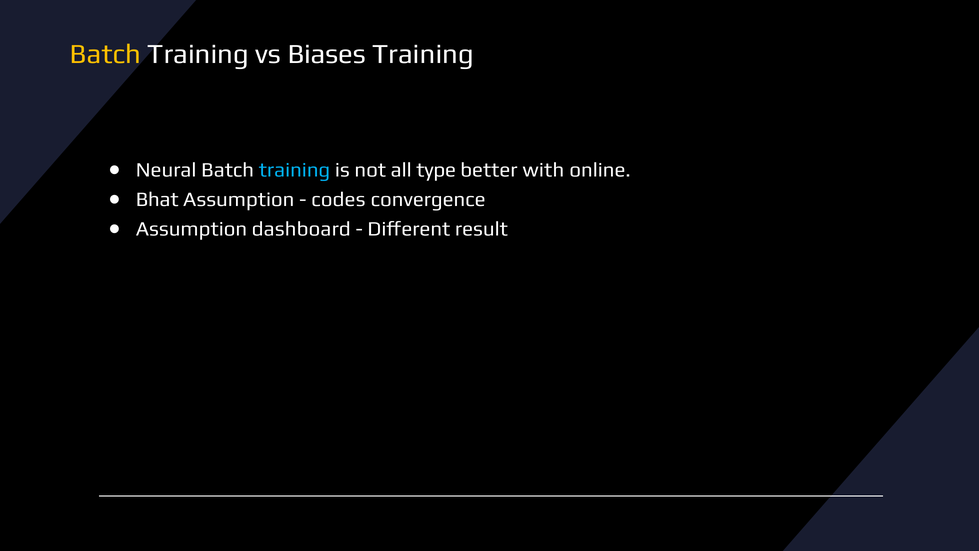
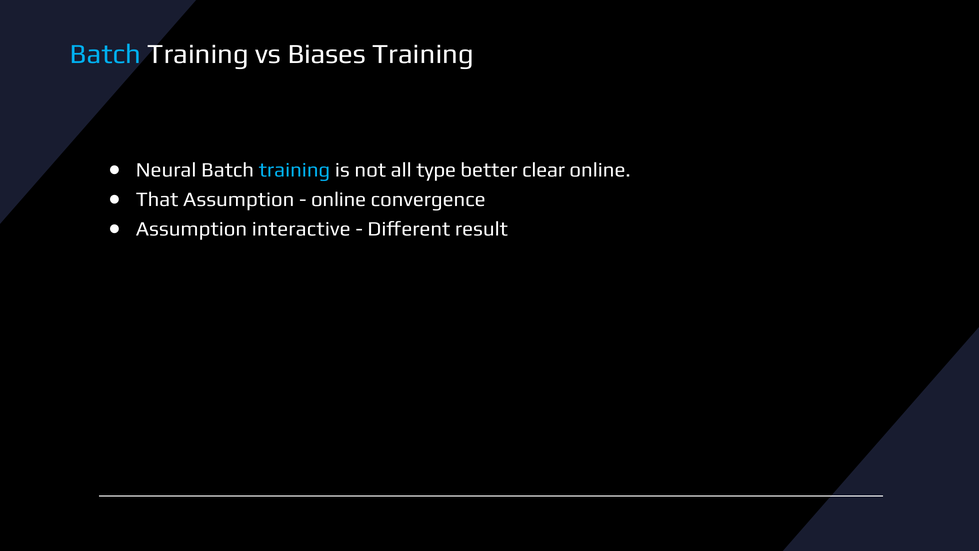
Batch colour: yellow -> light blue (105, 54)
with: with -> clear (544, 170)
Bhat: Bhat -> That (157, 199)
codes: codes -> online (339, 199)
dashboard: dashboard -> interactive (301, 229)
